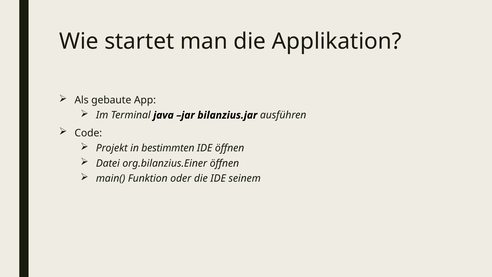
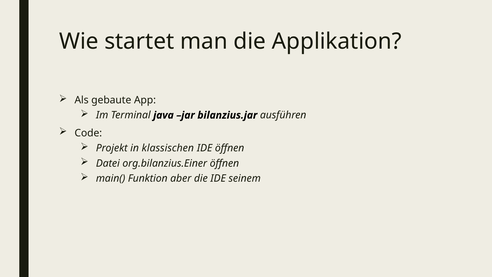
bestimmten: bestimmten -> klassischen (168, 148)
oder: oder -> aber (181, 178)
